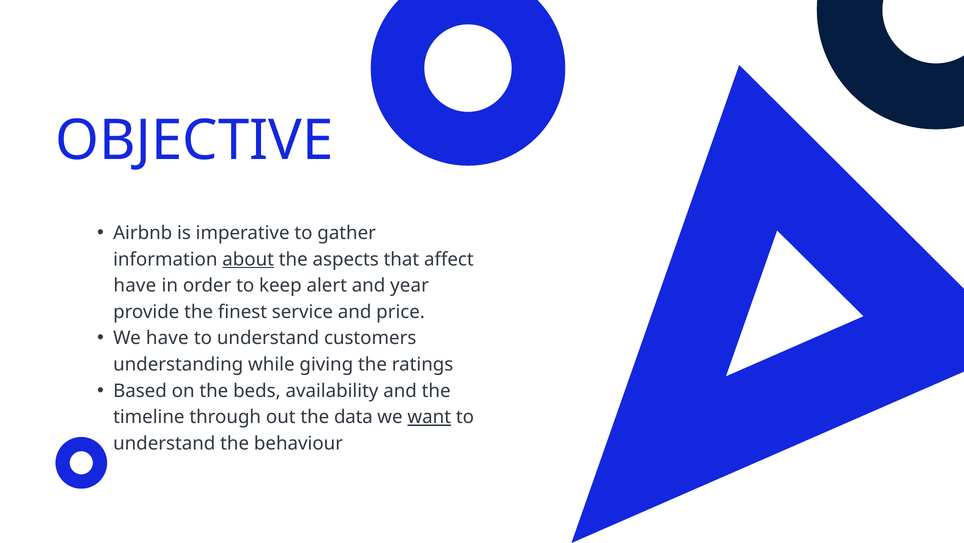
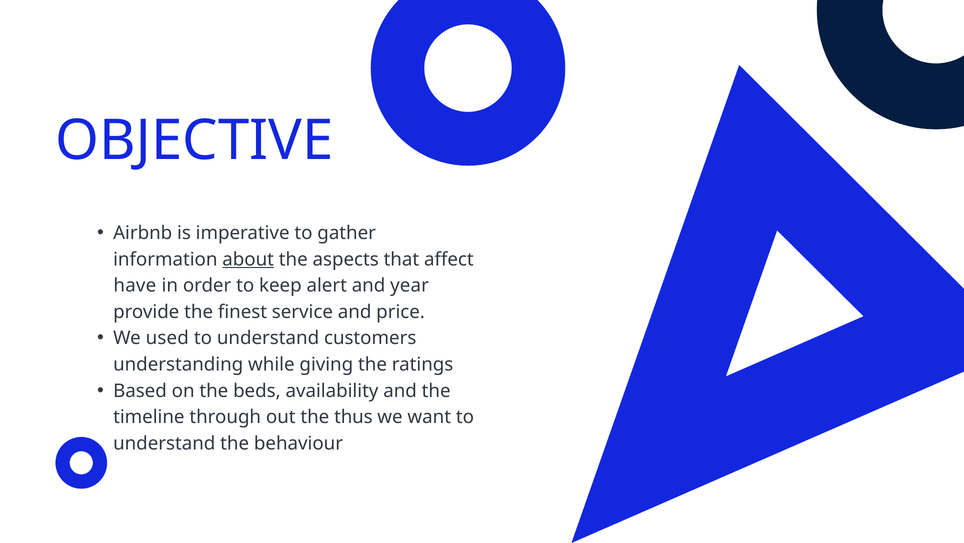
We have: have -> used (167, 338)
data: data -> thus (353, 417)
want underline: present -> none (429, 417)
